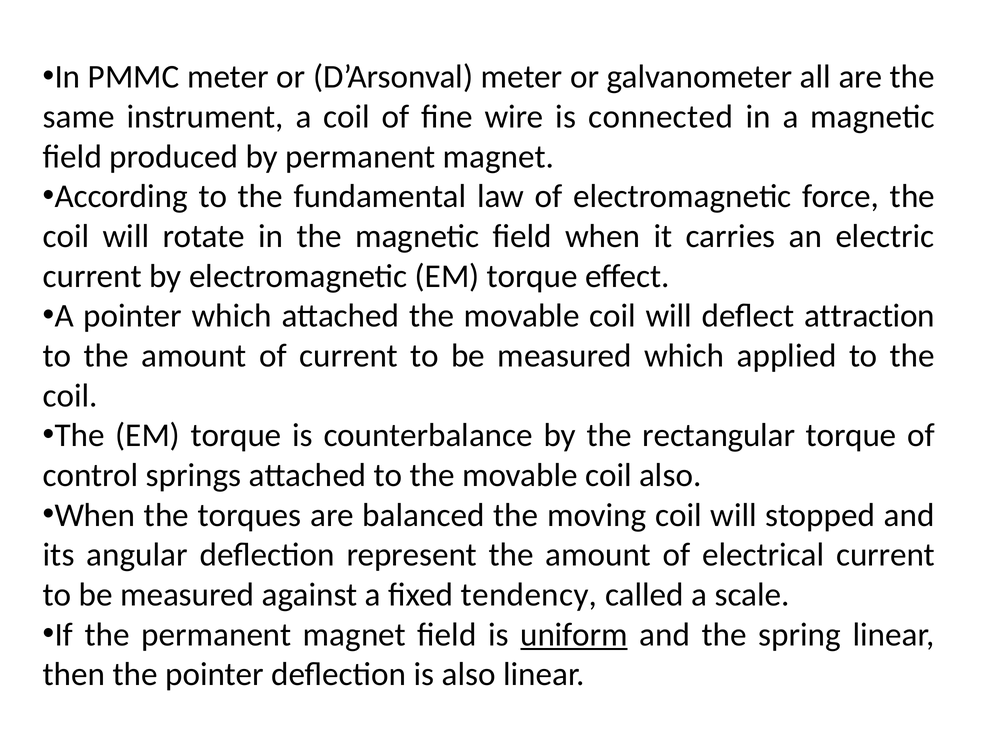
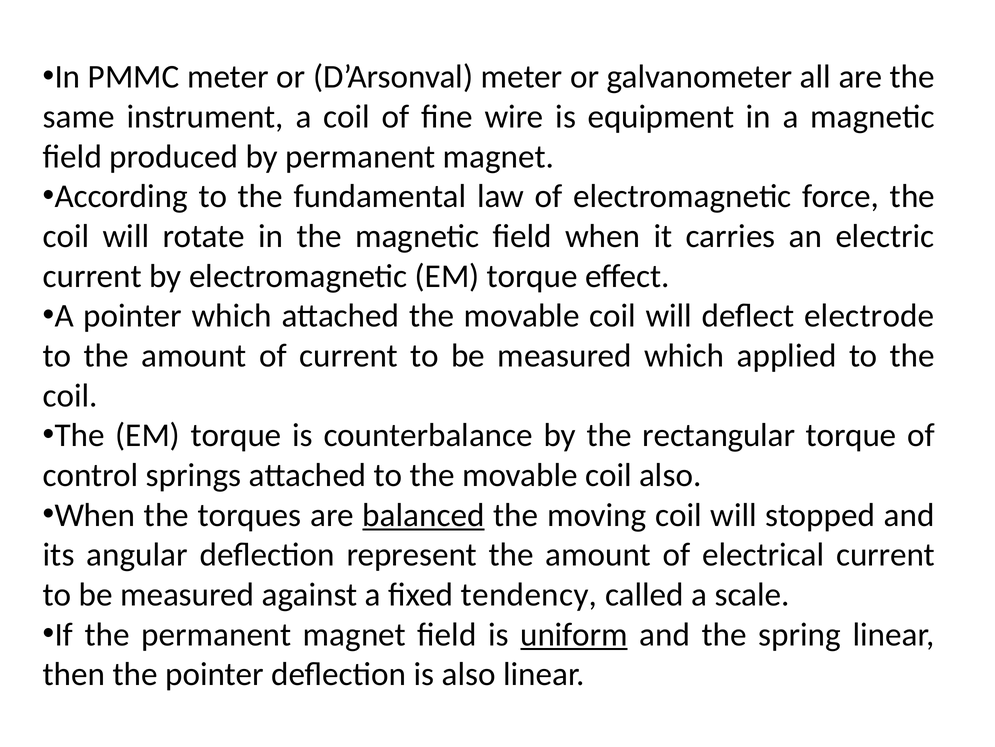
connected: connected -> equipment (661, 117)
attraction: attraction -> electrode (869, 316)
balanced underline: none -> present (423, 515)
